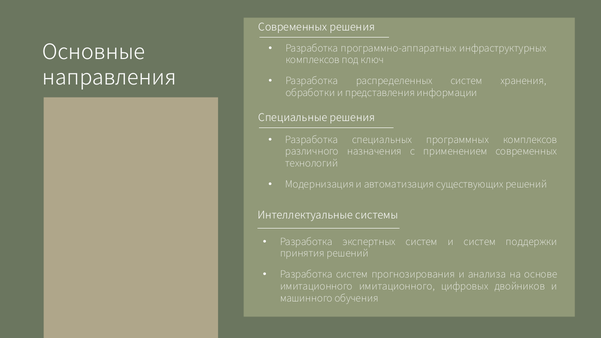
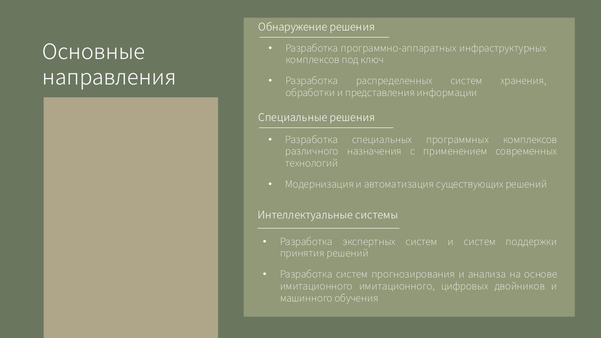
Современных: Современных -> Обнаружение (293, 27)
